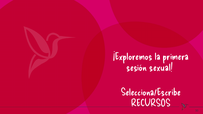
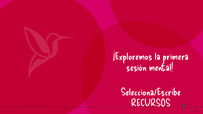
sexual: sexual -> mental (161, 68)
